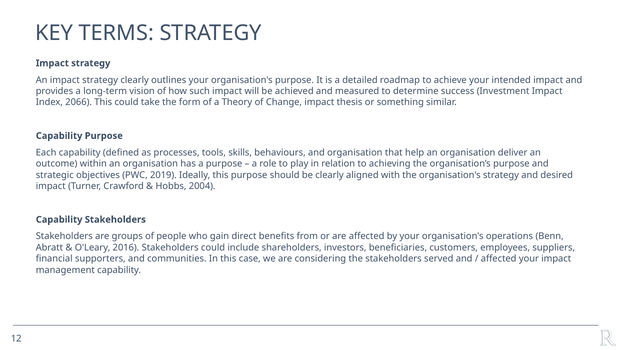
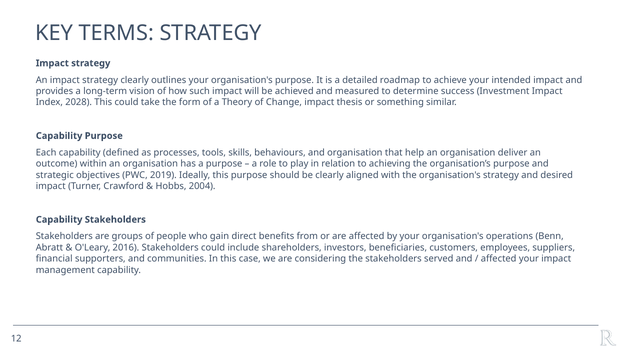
2066: 2066 -> 2028 (79, 102)
